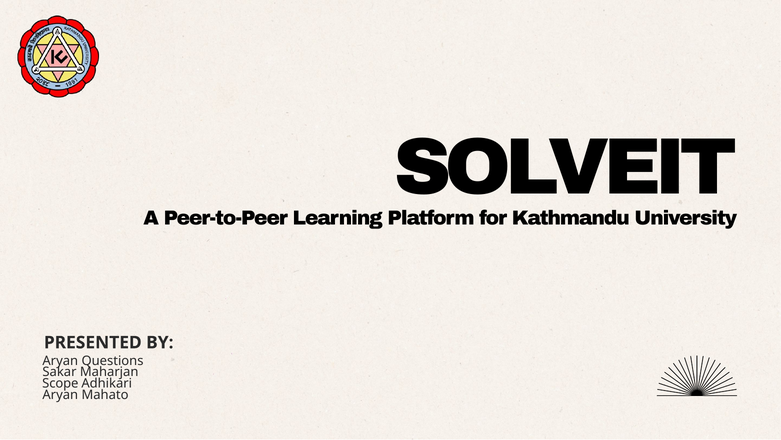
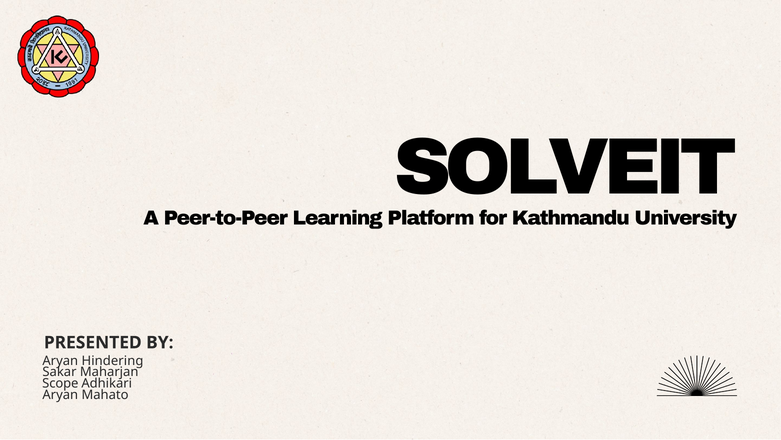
Questions: Questions -> Hindering (112, 360)
